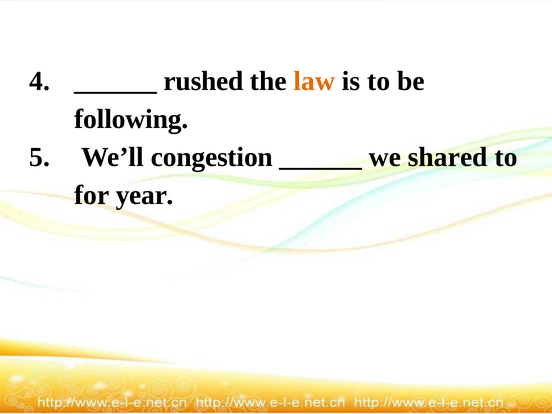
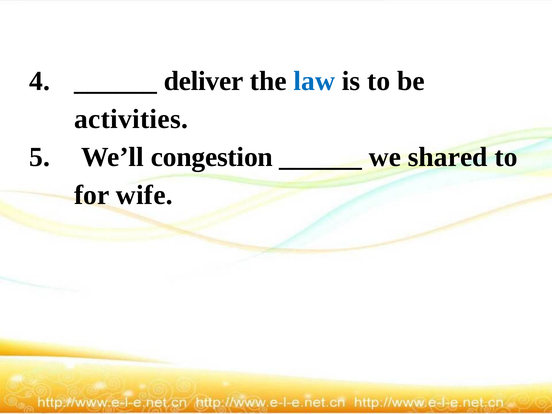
rushed: rushed -> deliver (204, 81)
law colour: orange -> blue (314, 81)
following: following -> activities (131, 119)
year: year -> wife (144, 195)
